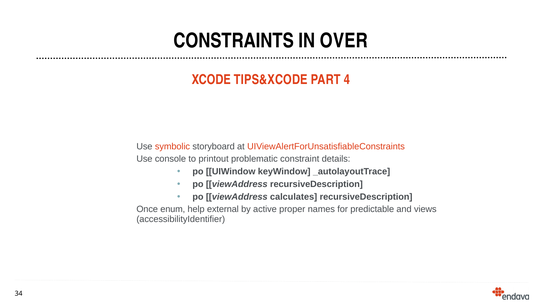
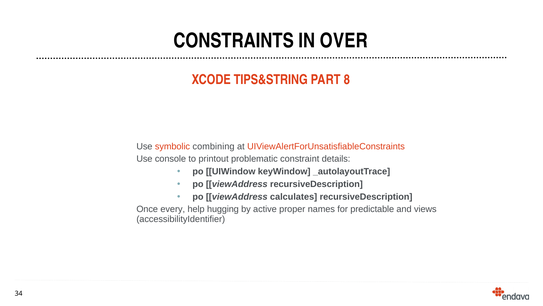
TIPS&XCODE: TIPS&XCODE -> TIPS&STRING (271, 80)
4: 4 -> 8 (347, 80)
storyboard: storyboard -> combining (214, 146)
enum: enum -> every (173, 209)
external: external -> hugging (223, 209)
